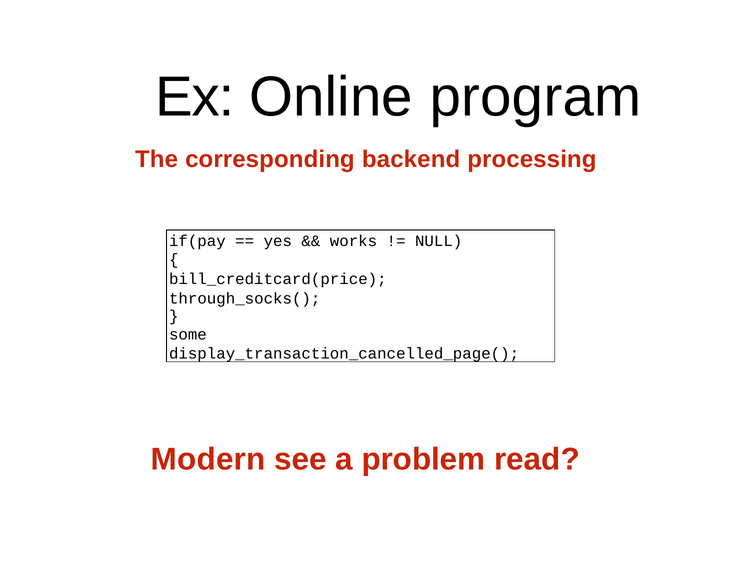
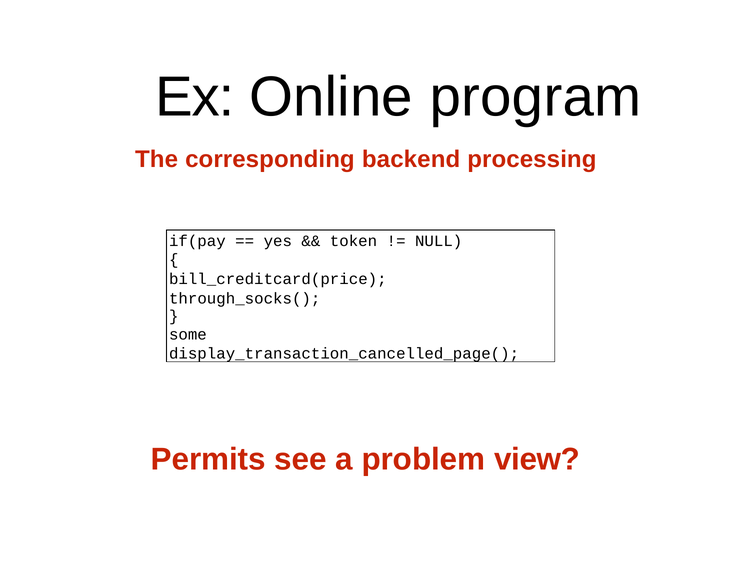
works: works -> token (353, 241)
Modern: Modern -> Permits (208, 460)
read: read -> view (537, 460)
